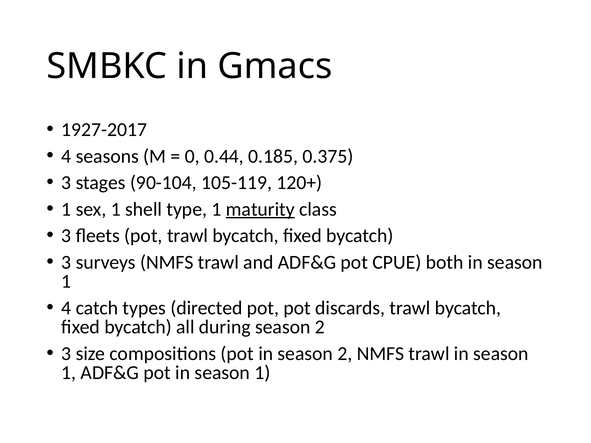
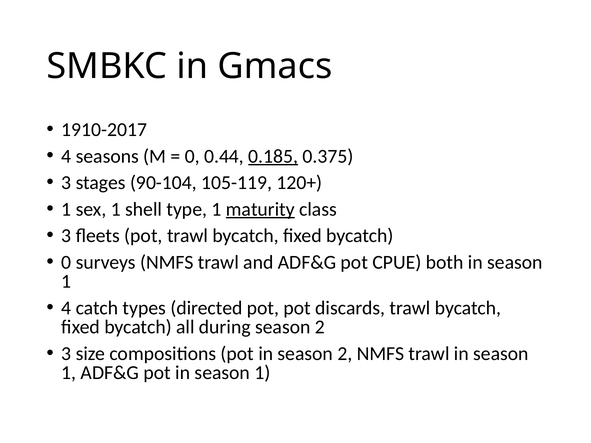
1927-2017: 1927-2017 -> 1910-2017 (104, 130)
0.185 underline: none -> present (273, 156)
3: 3 -> 0 (66, 262)
